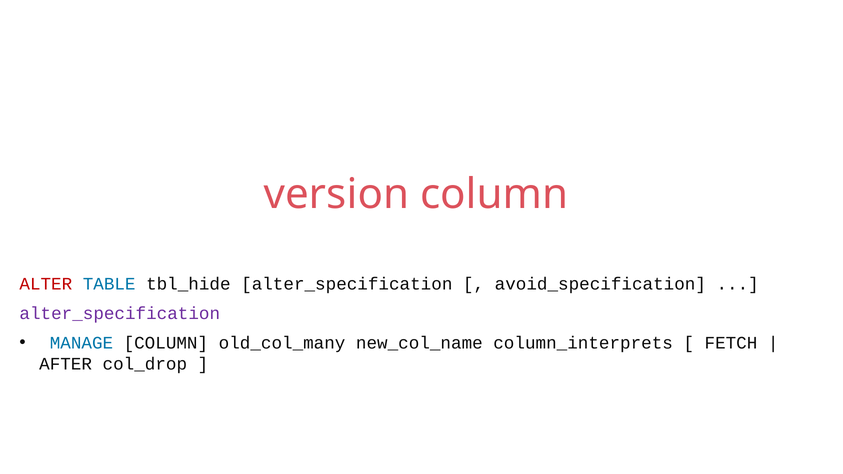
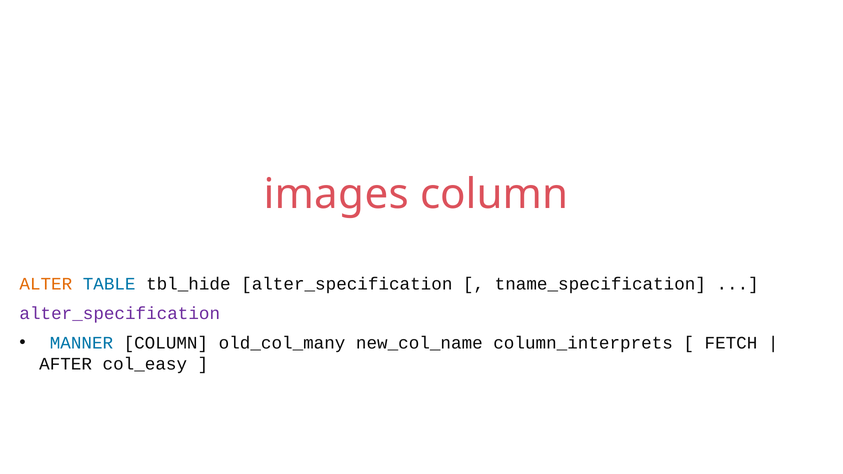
version: version -> images (336, 195)
ALTER colour: red -> orange (46, 284)
avoid_specification: avoid_specification -> tname_specification (600, 284)
MANAGE: MANAGE -> MANNER (81, 343)
col_drop: col_drop -> col_easy (145, 364)
